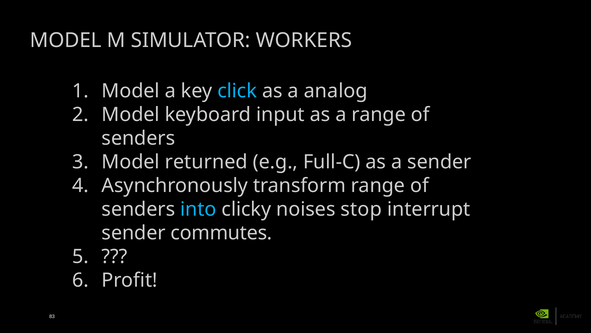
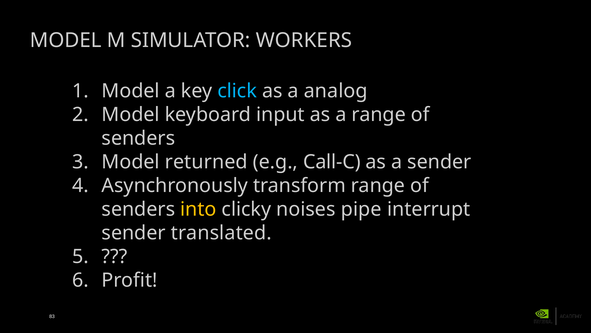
Full-C: Full-C -> Call-C (332, 162)
into colour: light blue -> yellow (198, 209)
stop: stop -> pipe (361, 209)
commutes: commutes -> translated (221, 233)
